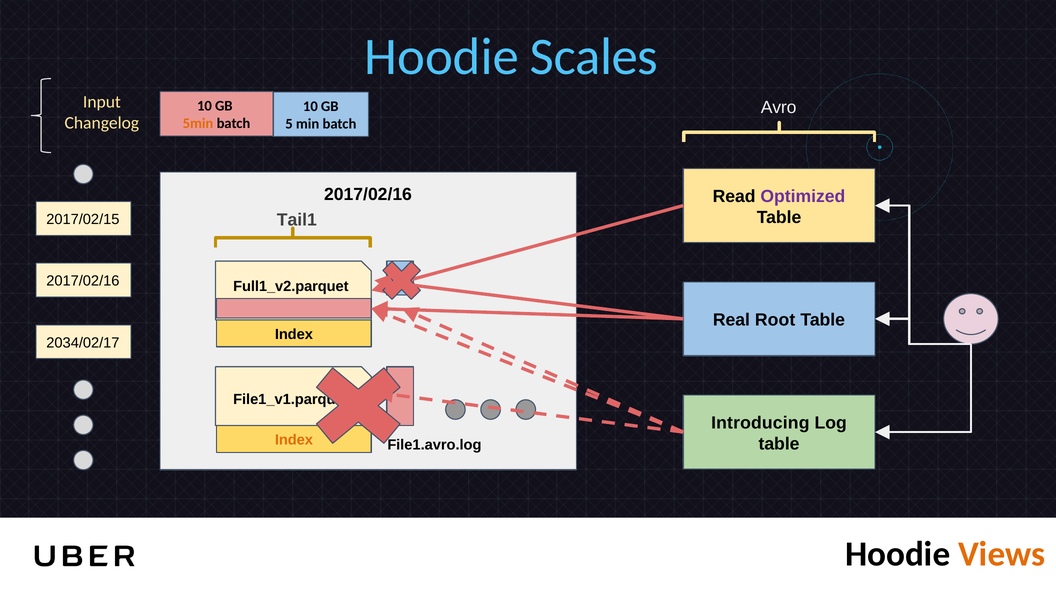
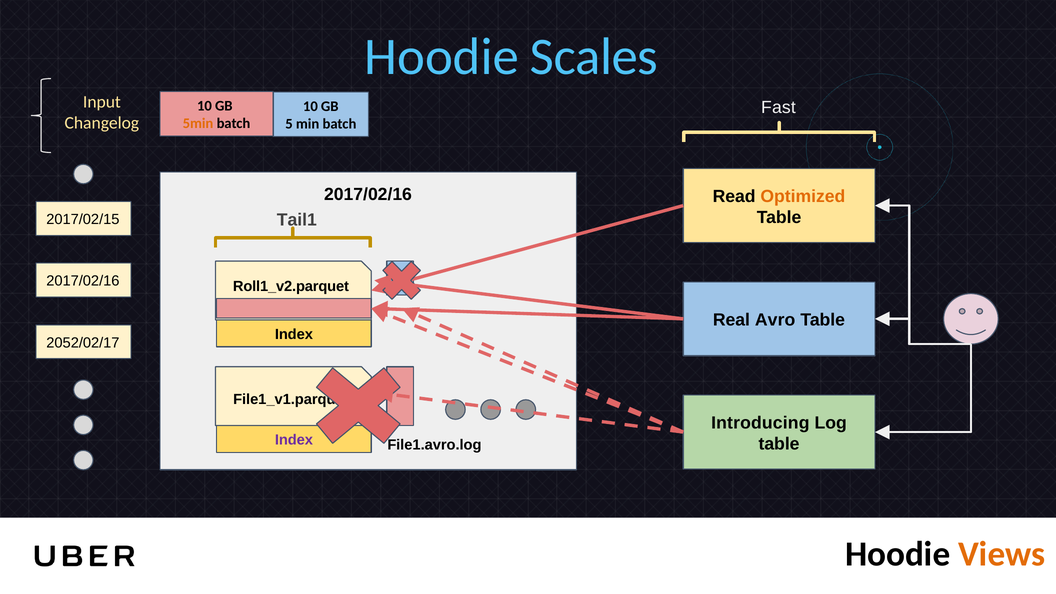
Avro: Avro -> Fast (778, 107)
Optimized colour: purple -> orange (803, 196)
Full1_v2.parquet: Full1_v2.parquet -> Roll1_v2.parquet (291, 286)
Root: Root -> Avro (775, 320)
2034/02/17: 2034/02/17 -> 2052/02/17 (83, 343)
Index colour: orange -> purple (294, 440)
